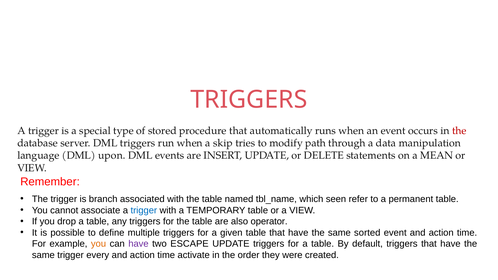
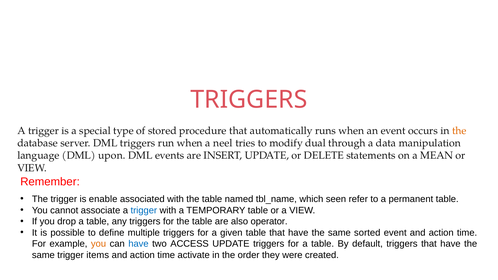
the colour: red -> orange (459, 131)
skip: skip -> neel (223, 143)
path: path -> dual (316, 143)
branch: branch -> enable (103, 199)
have colour: purple -> blue (138, 244)
ESCAPE: ESCAPE -> ACCESS (190, 244)
every: every -> items (98, 255)
